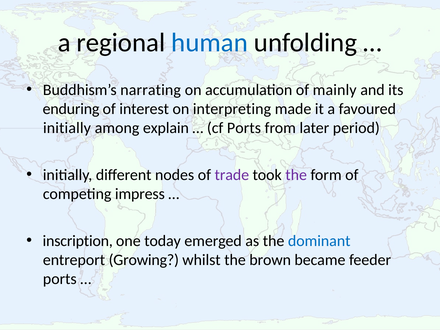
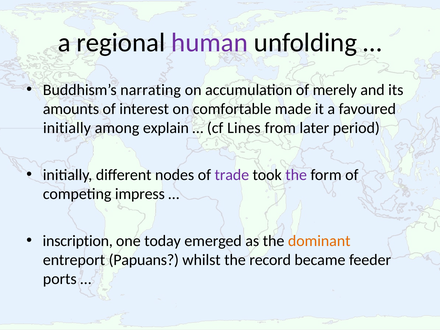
human colour: blue -> purple (210, 43)
mainly: mainly -> merely (335, 90)
enduring: enduring -> amounts (71, 109)
interpreting: interpreting -> comfortable (232, 109)
cf Ports: Ports -> Lines (244, 128)
dominant colour: blue -> orange (319, 241)
Growing: Growing -> Papuans (144, 260)
brown: brown -> record (270, 260)
